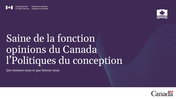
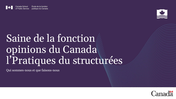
l’Politiques: l’Politiques -> l’Pratiques (31, 61)
conception: conception -> structurées (98, 61)
